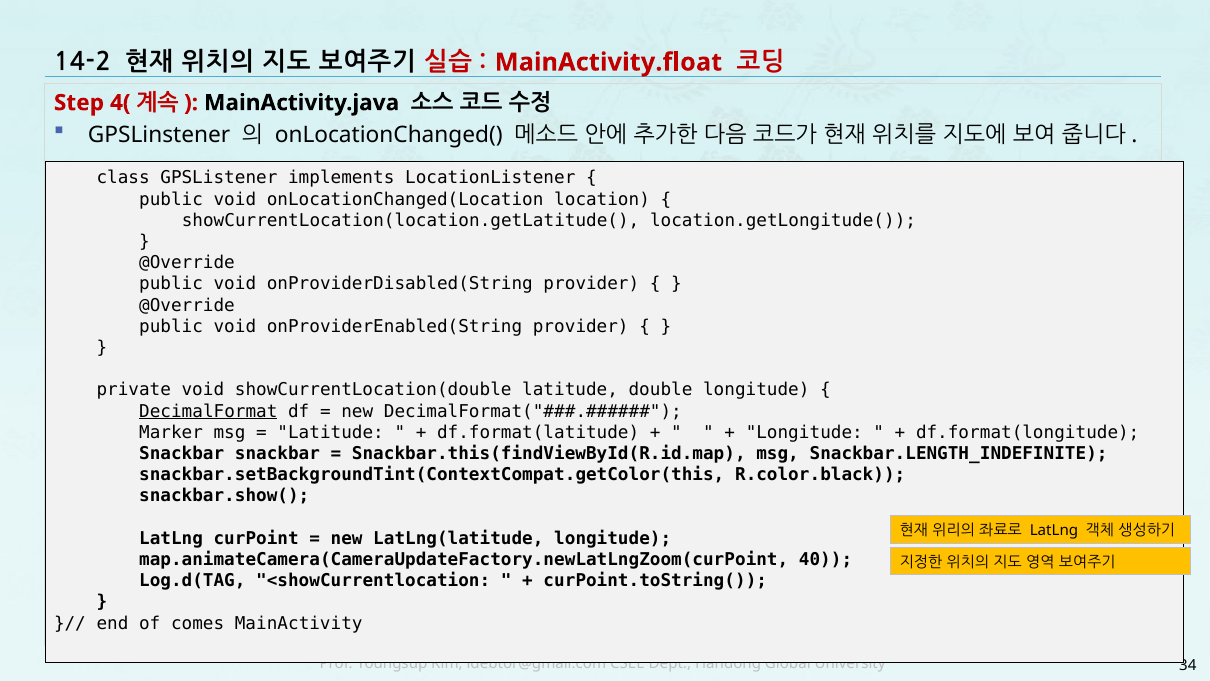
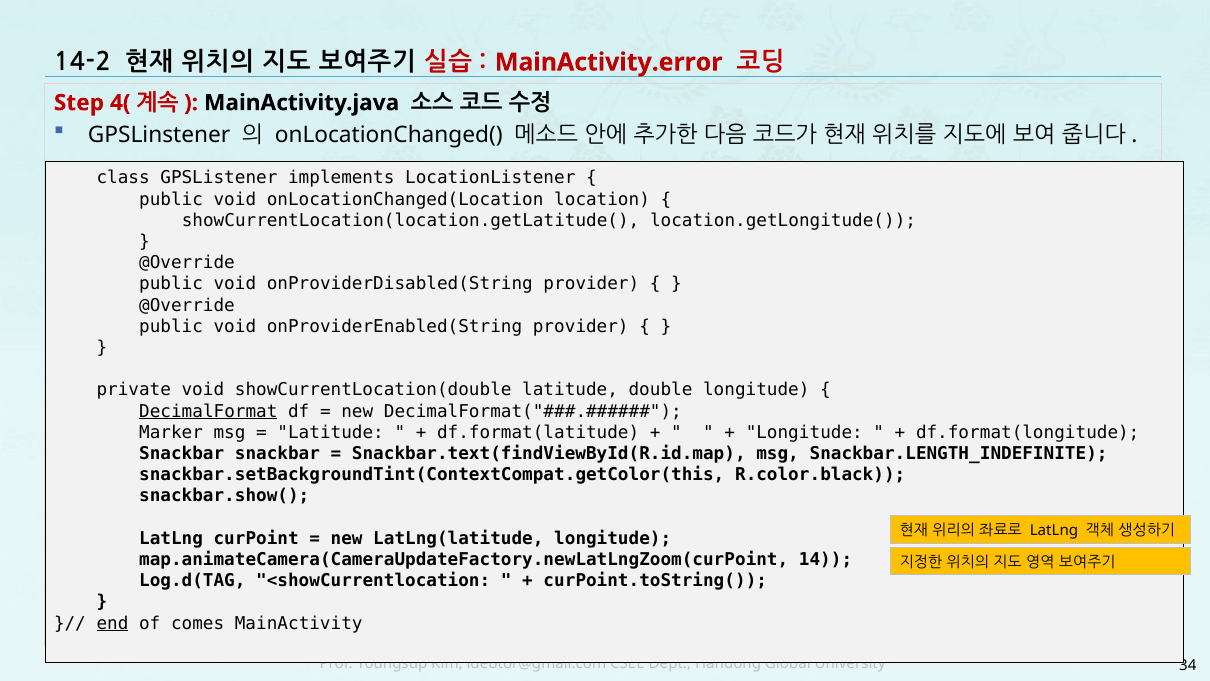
MainActivity.float: MainActivity.float -> MainActivity.error (609, 62)
Snackbar.this(findViewById(R.id.map: Snackbar.this(findViewById(R.id.map -> Snackbar.text(findViewById(R.id.map (549, 453)
40: 40 -> 14 (826, 559)
end underline: none -> present (112, 623)
